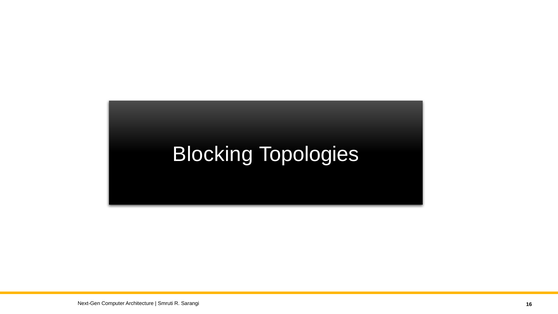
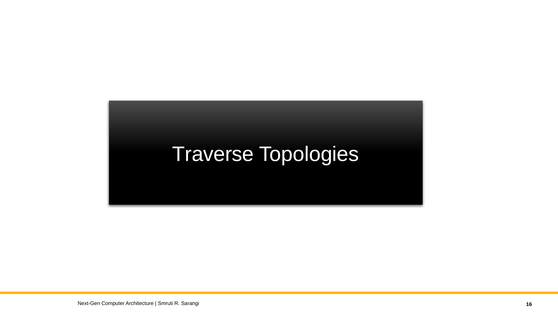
Blocking: Blocking -> Traverse (213, 154)
